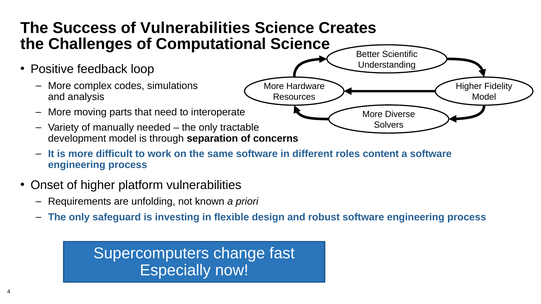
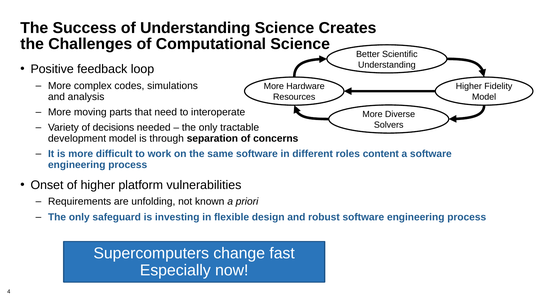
of Vulnerabilities: Vulnerabilities -> Understanding (195, 28)
manually: manually -> decisions (113, 128)
